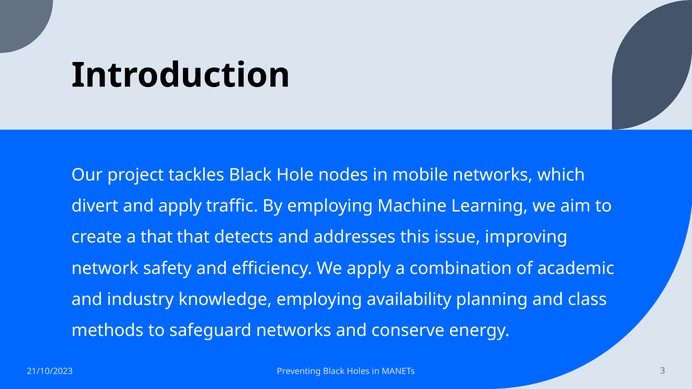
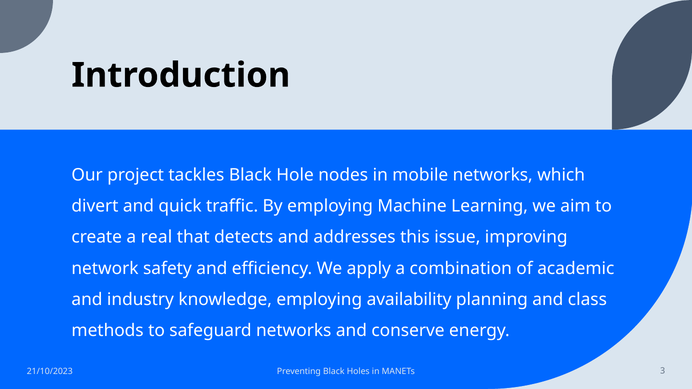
and apply: apply -> quick (180, 206)
a that: that -> real (156, 237)
